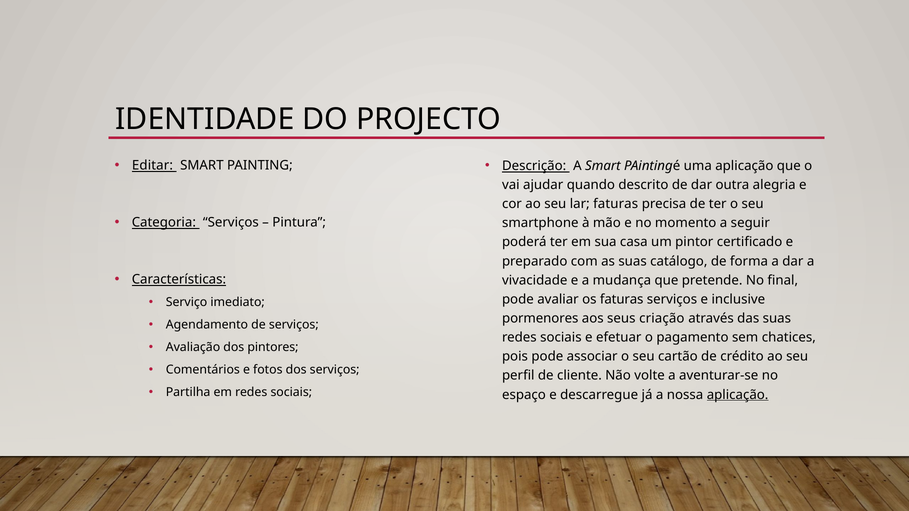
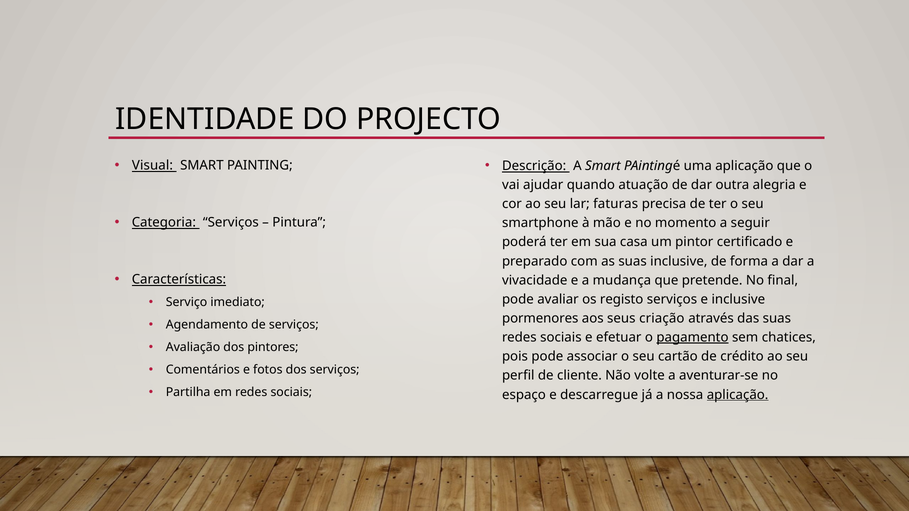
Editar: Editar -> Visual (152, 165)
descrito: descrito -> atuação (643, 185)
suas catálogo: catálogo -> inclusive (679, 261)
os faturas: faturas -> registo (622, 299)
pagamento underline: none -> present (692, 338)
